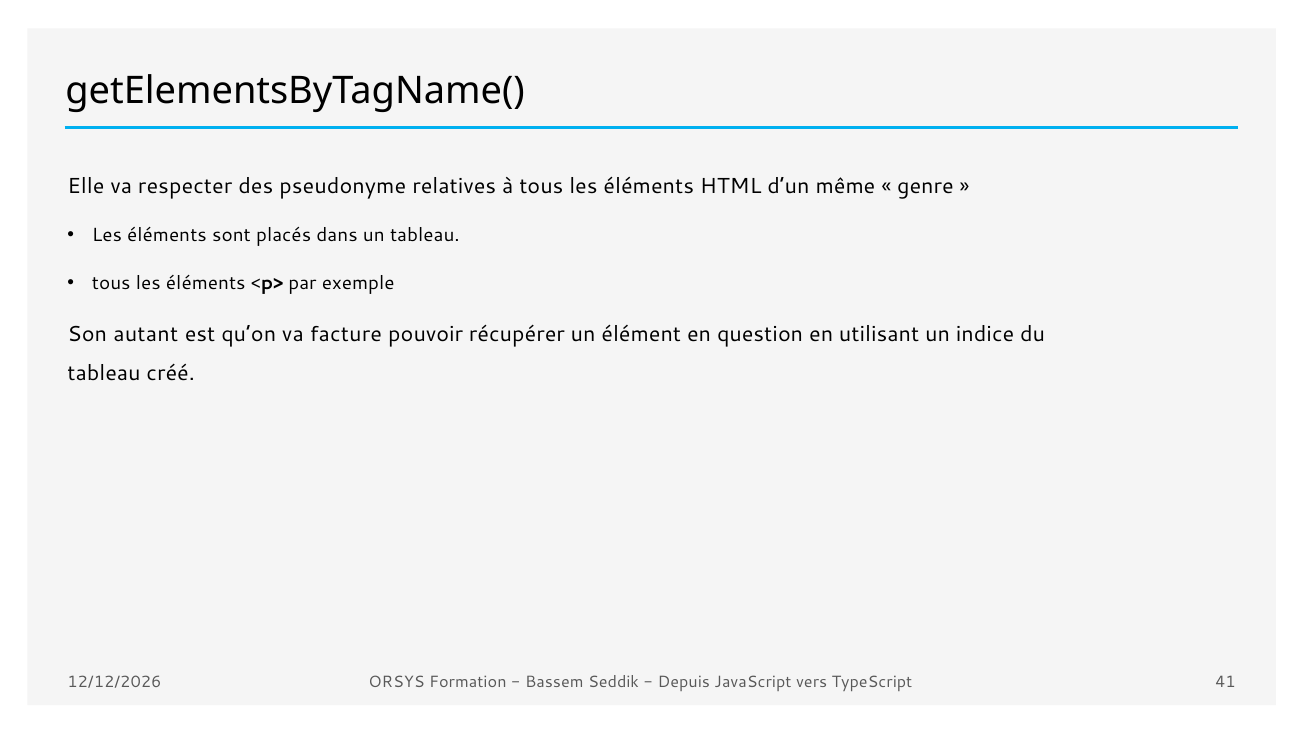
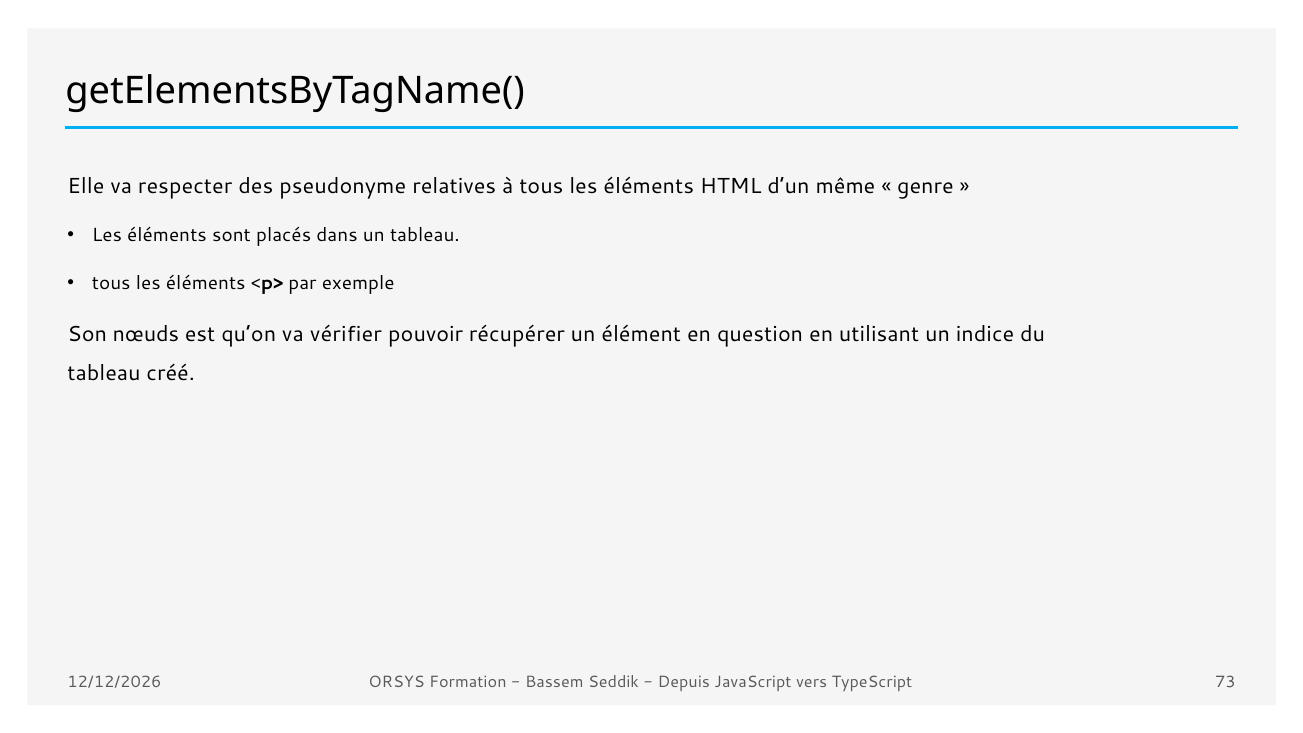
autant: autant -> nœuds (146, 334)
facture: facture -> vérifier (346, 334)
41: 41 -> 73 (1225, 682)
